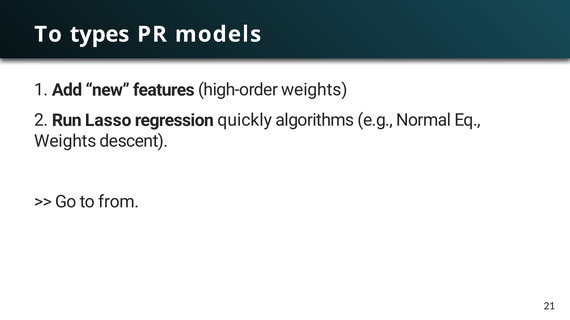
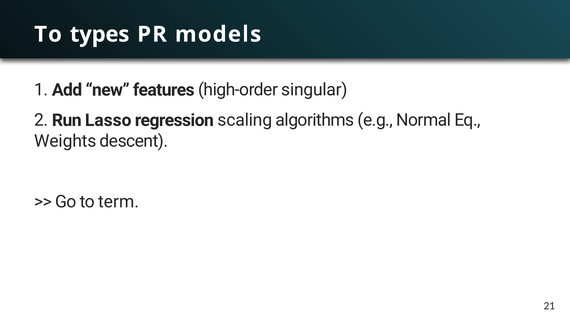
high-order weights: weights -> singular (314, 90)
quickly: quickly -> scaling (245, 120)
from: from -> term (119, 202)
